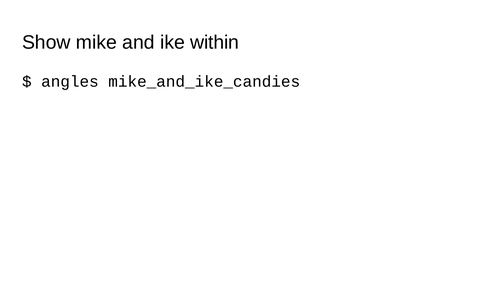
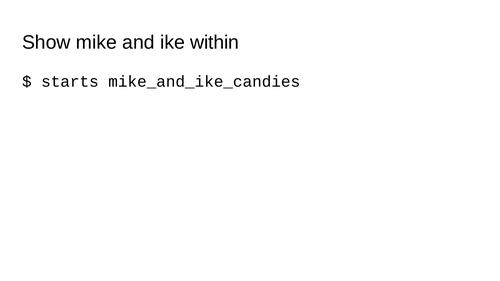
angles: angles -> starts (70, 82)
